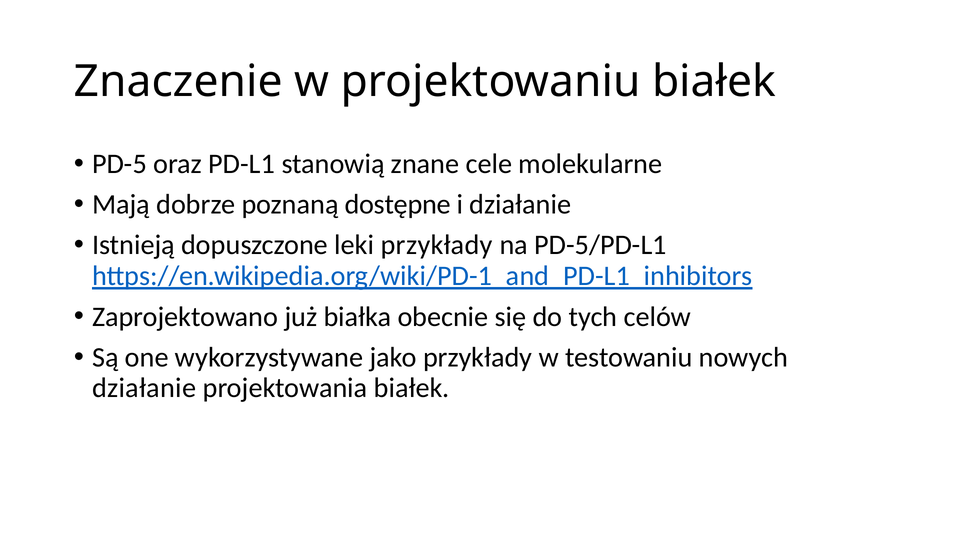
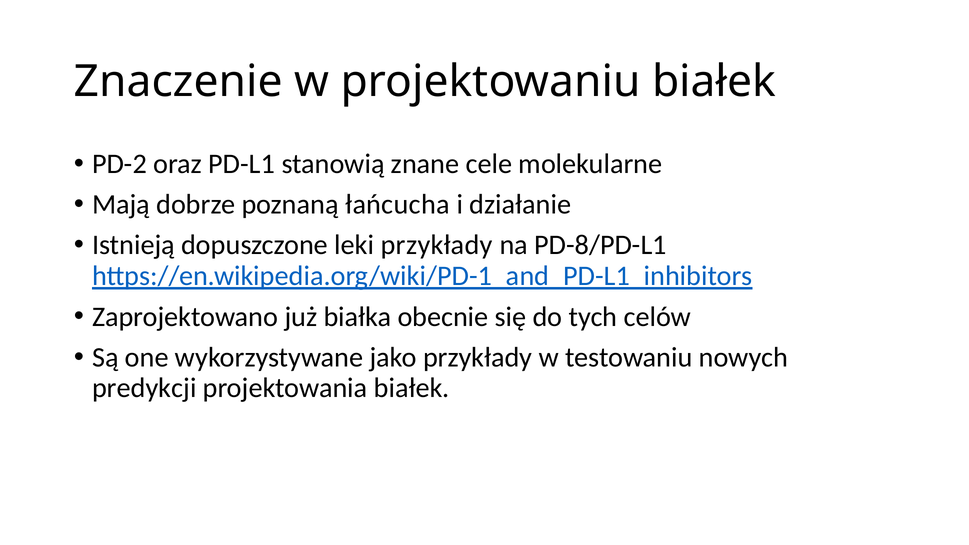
PD-5: PD-5 -> PD-2 (119, 164)
dostępne: dostępne -> łańcucha (397, 204)
PD-5/PD-L1: PD-5/PD-L1 -> PD-8/PD-L1 (601, 245)
działanie: działanie -> predykcji (144, 388)
